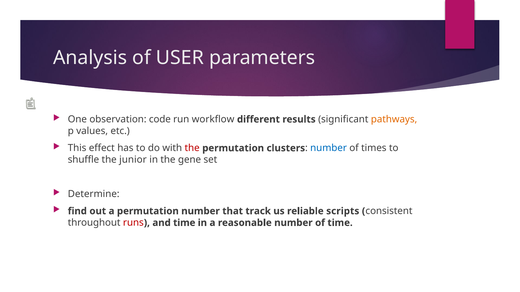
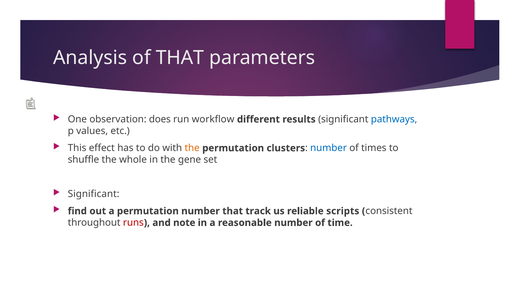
of USER: USER -> THAT (180, 58)
code: code -> does (160, 120)
pathways colour: orange -> blue (394, 120)
the colour: red -> orange (192, 148)
junior: junior -> whole (133, 160)
Determine: Determine -> Significant (94, 194)
and time: time -> note (184, 223)
